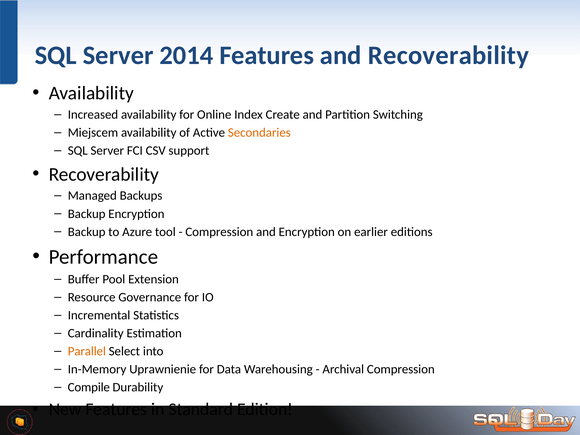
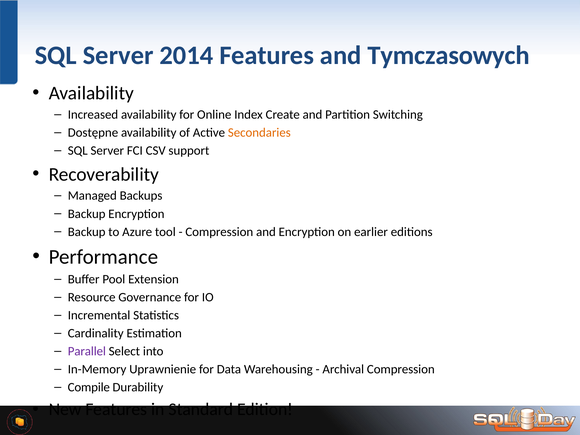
and Recoverability: Recoverability -> Tymczasowych (449, 56)
Miejscem: Miejscem -> Dostępne (93, 133)
Parallel colour: orange -> purple (87, 351)
